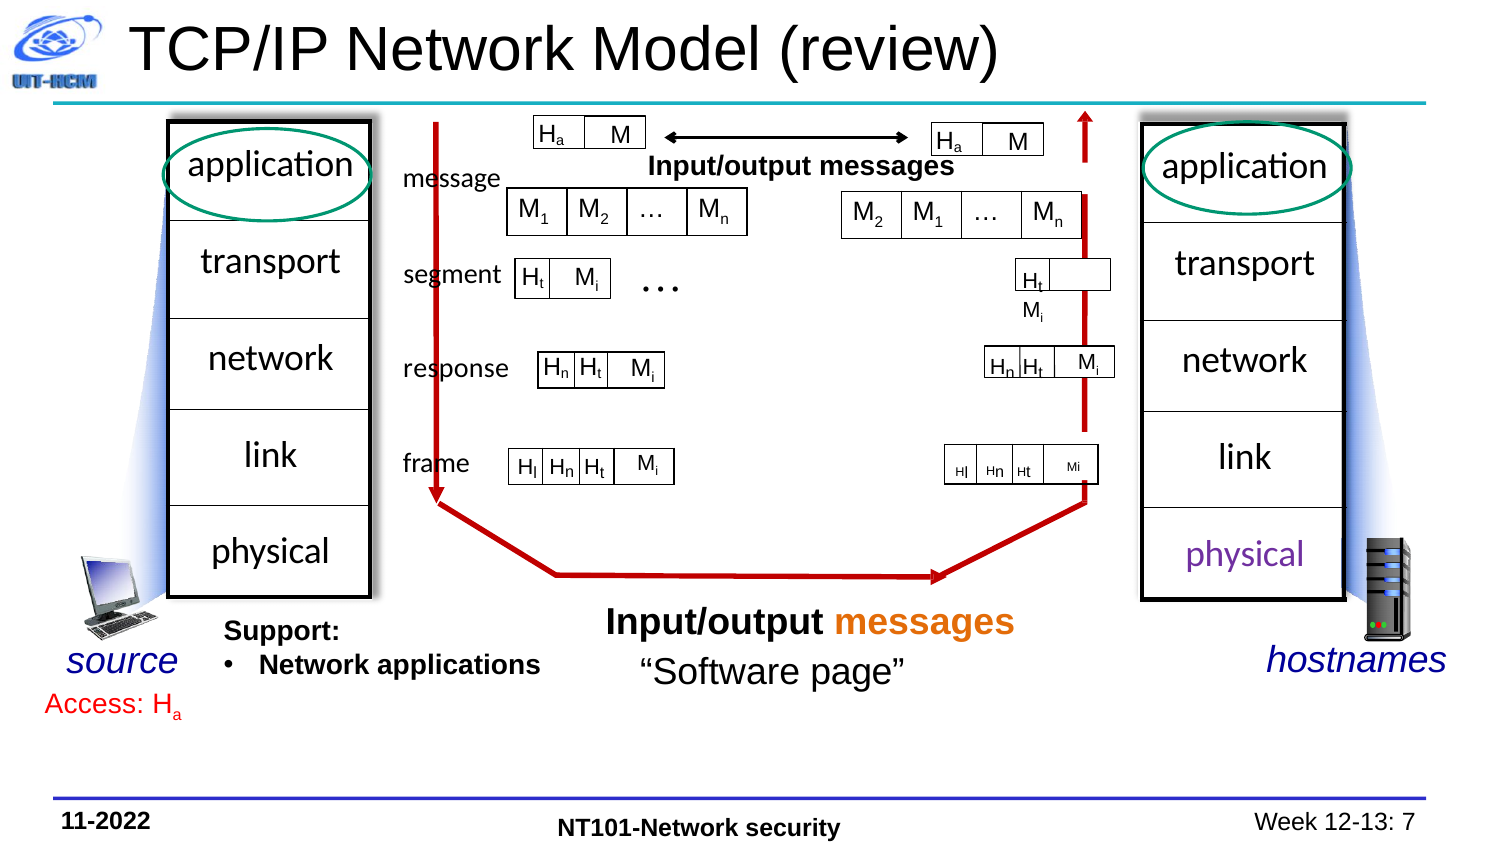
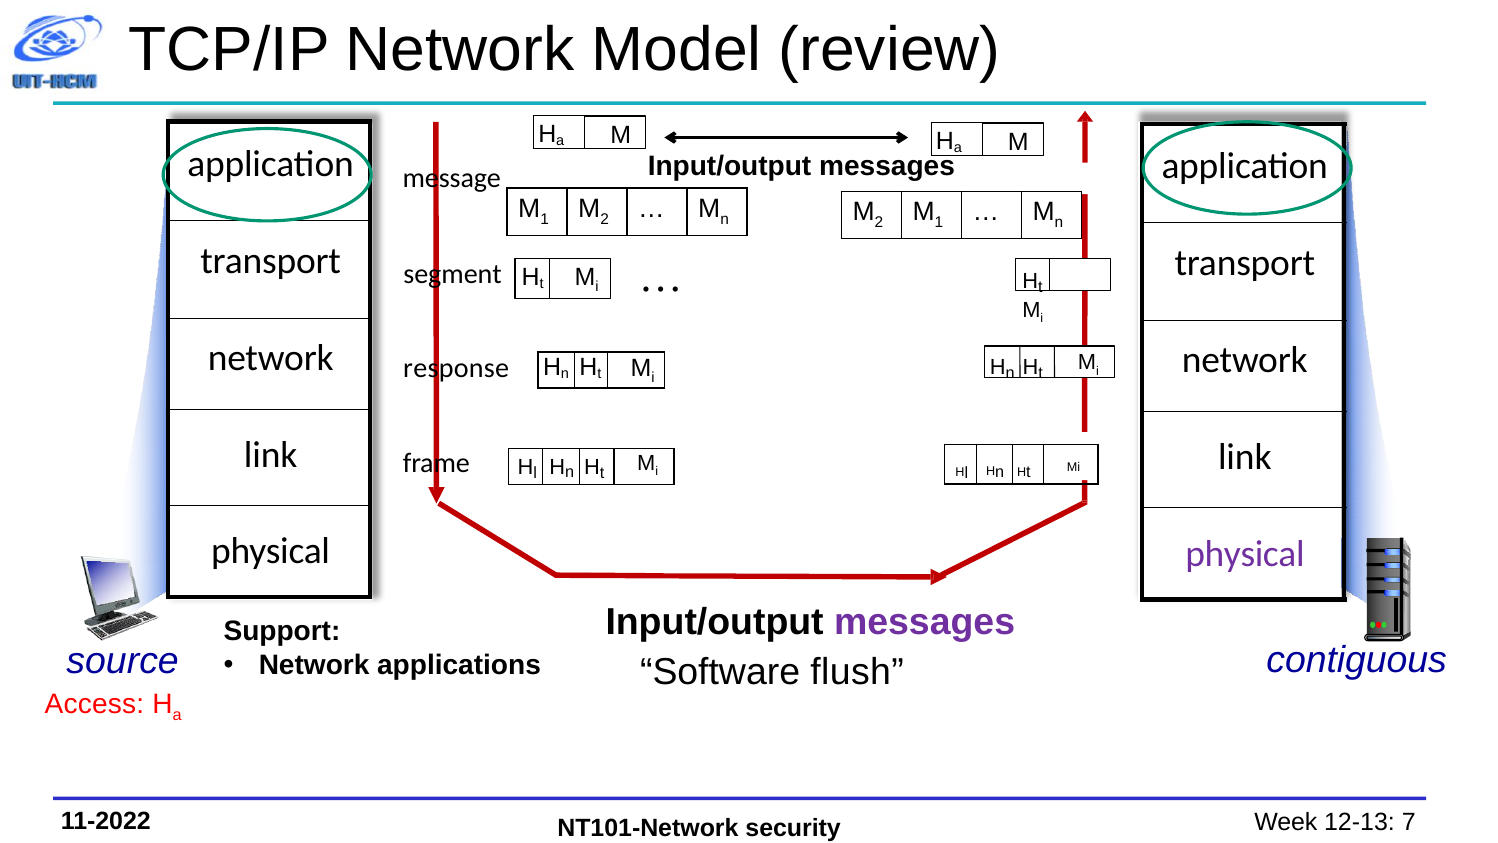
messages colour: orange -> purple (925, 622)
hostnames: hostnames -> contiguous (1357, 660)
page: page -> flush (857, 672)
